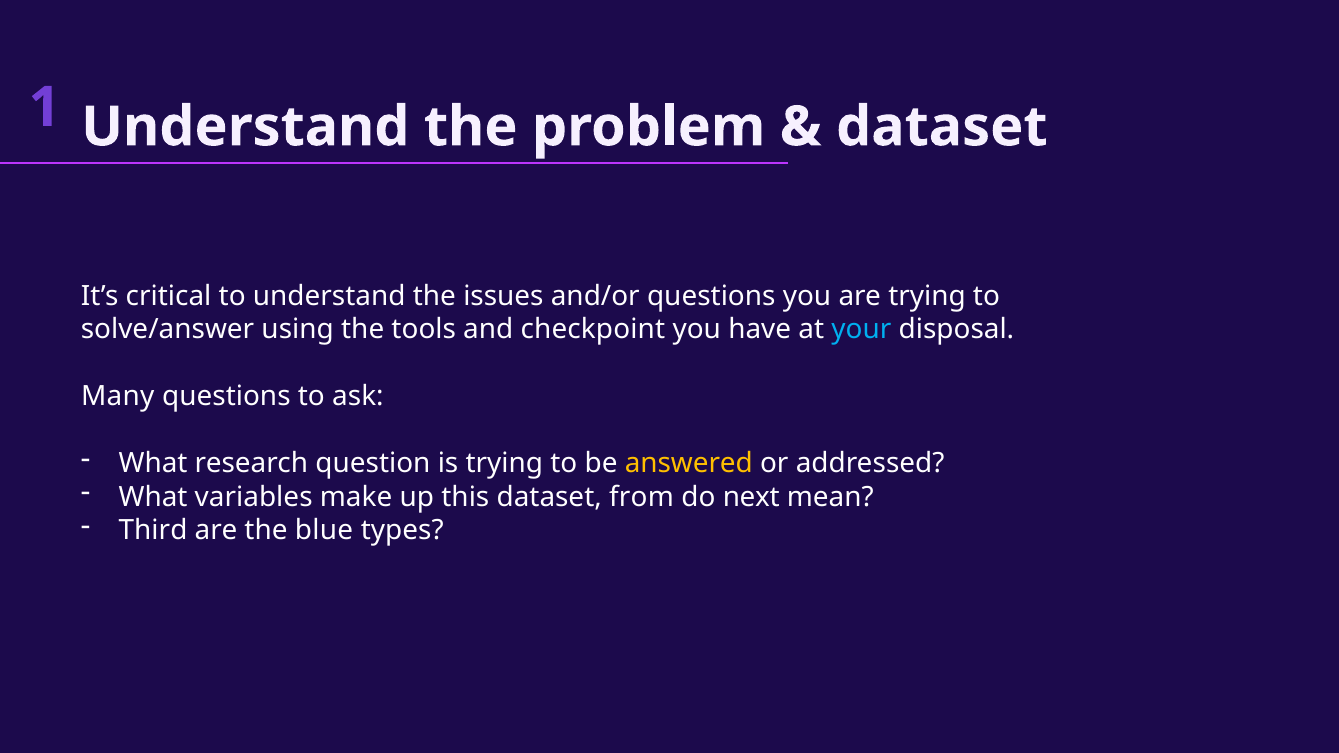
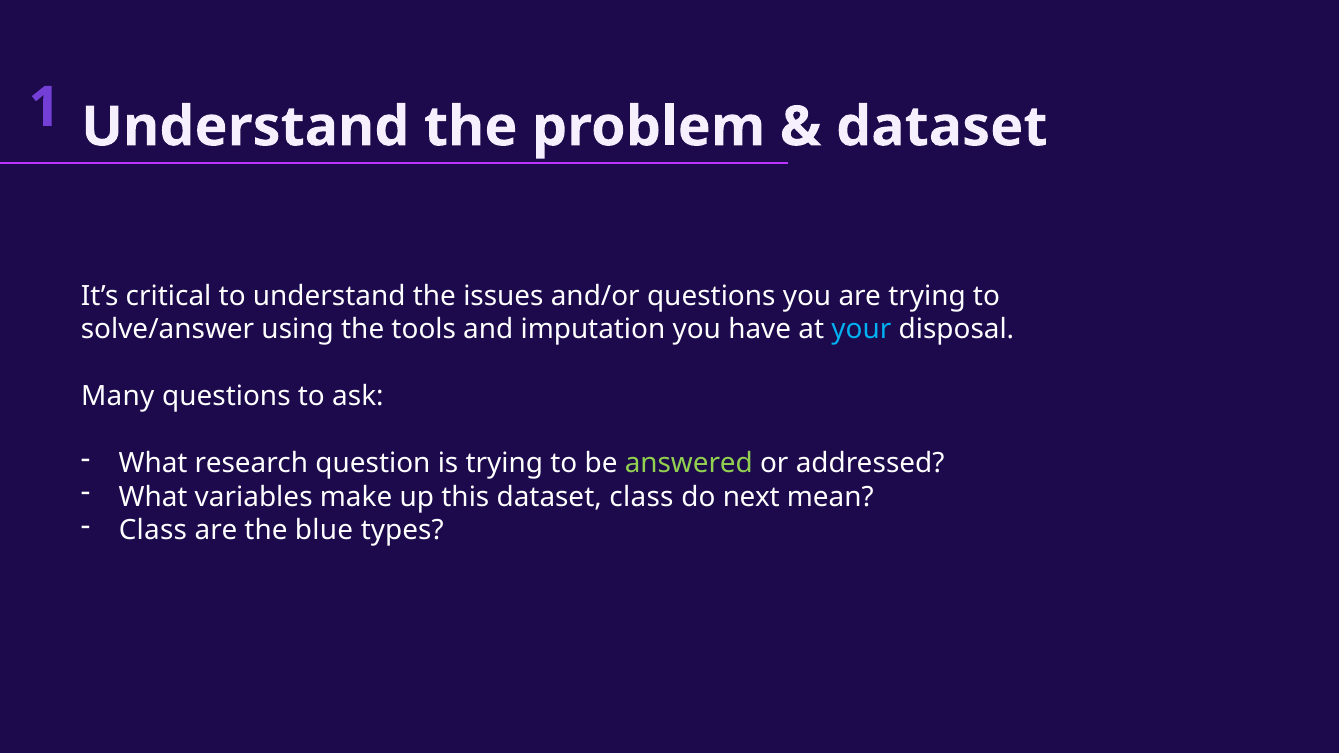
checkpoint: checkpoint -> imputation (593, 330)
answered colour: yellow -> light green (689, 464)
dataset from: from -> class (641, 497)
Third: Third -> Class (153, 531)
